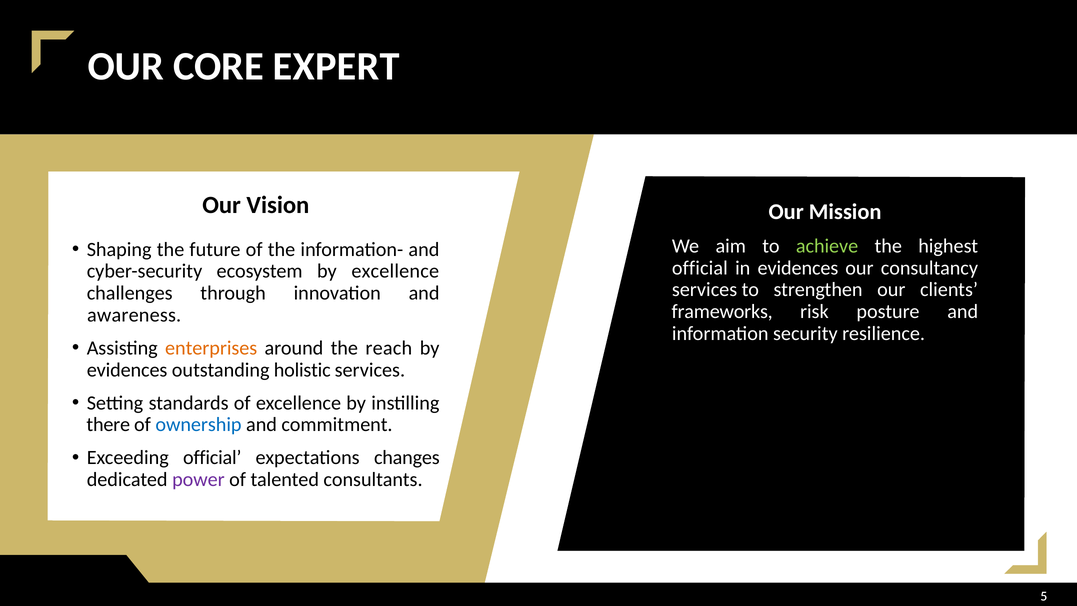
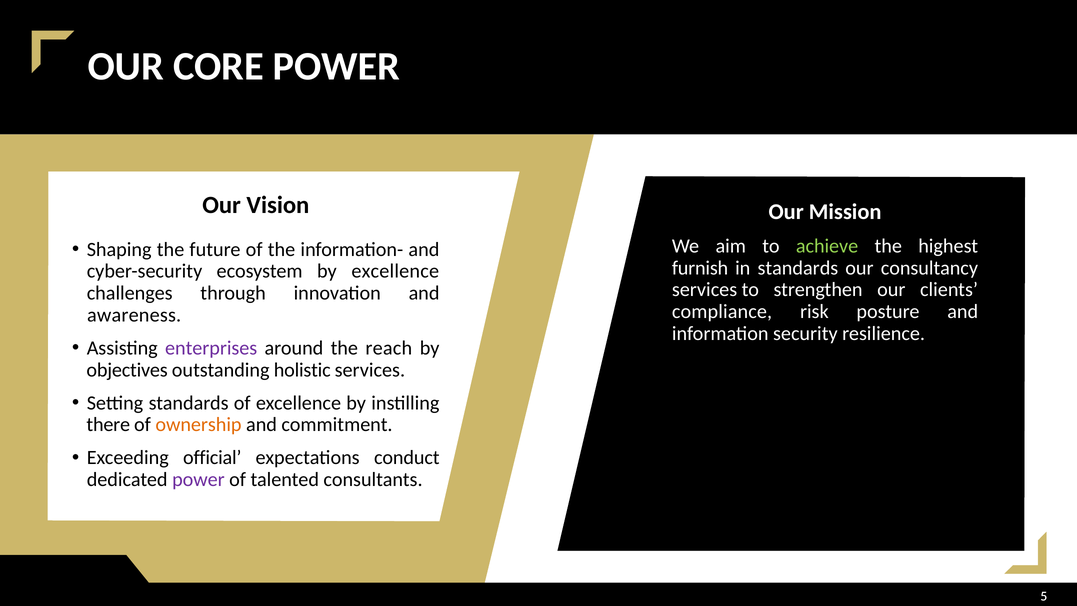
CORE EXPERT: EXPERT -> POWER (336, 66)
official: official -> furnish (700, 268)
in evidences: evidences -> standards (798, 268)
frameworks: frameworks -> compliance (722, 312)
enterprises colour: orange -> purple (211, 348)
evidences: evidences -> objectives (127, 370)
ownership colour: blue -> orange (199, 425)
changes: changes -> conduct (407, 458)
